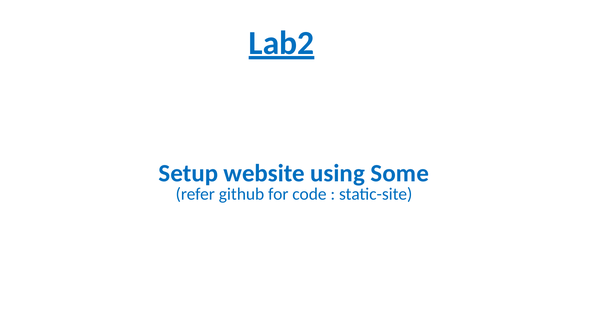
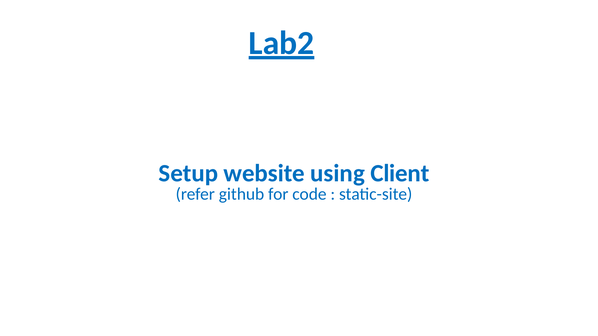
Some: Some -> Client (400, 174)
